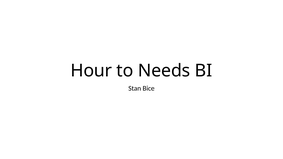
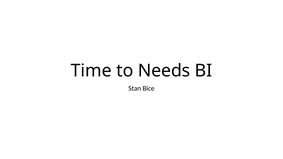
Hour: Hour -> Time (91, 71)
